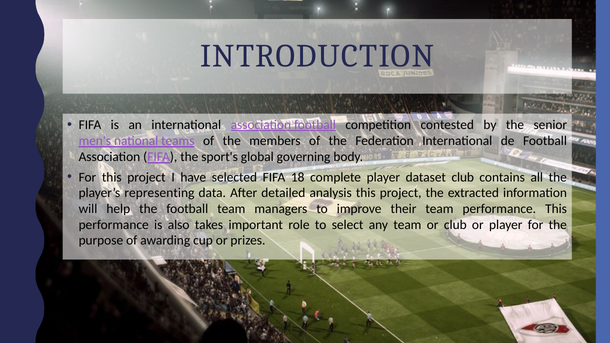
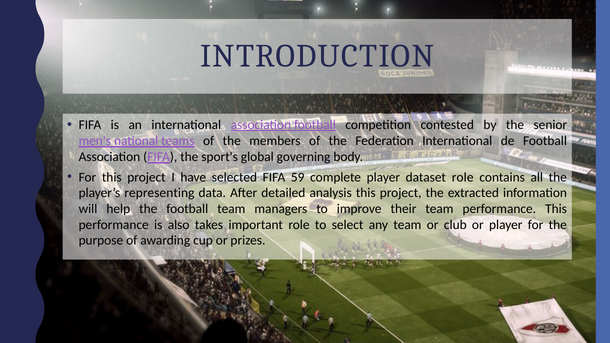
18: 18 -> 59 (298, 177)
dataset club: club -> role (463, 177)
